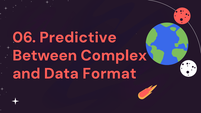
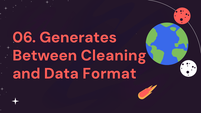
Predictive: Predictive -> Generates (78, 37)
Complex: Complex -> Cleaning (114, 55)
